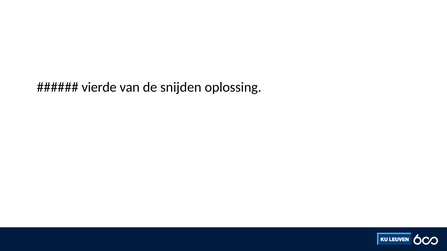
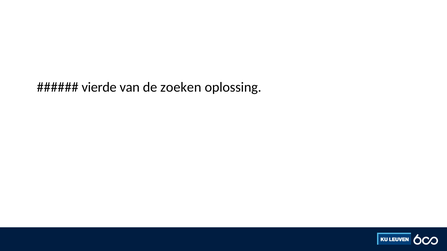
snijden: snijden -> zoeken (181, 87)
